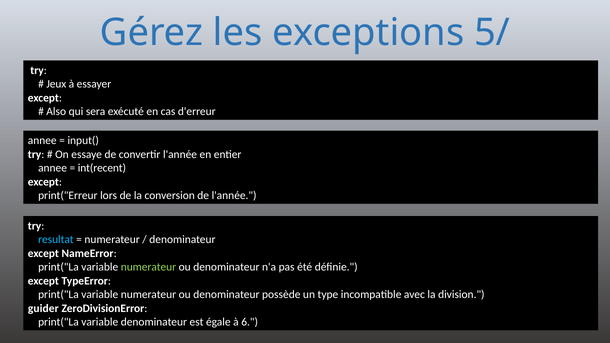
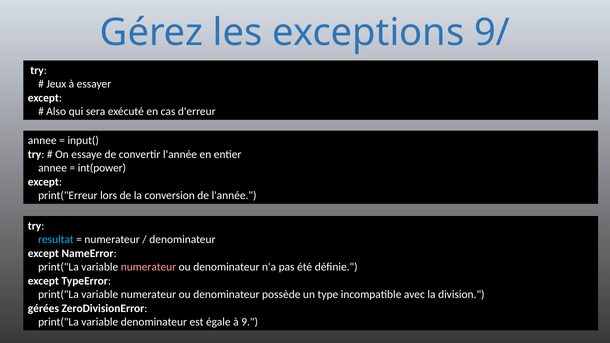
5/: 5/ -> 9/ (492, 33)
int(recent: int(recent -> int(power (102, 168)
numerateur colour: light green -> pink (148, 267)
guider: guider -> gérées (43, 308)
6: 6 -> 9 (250, 322)
